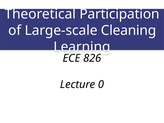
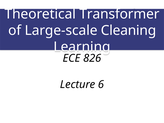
Participation: Participation -> Transformer (119, 14)
0: 0 -> 6 (101, 84)
